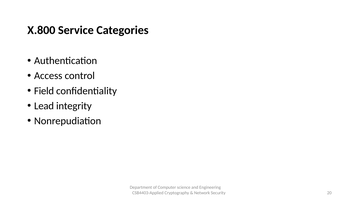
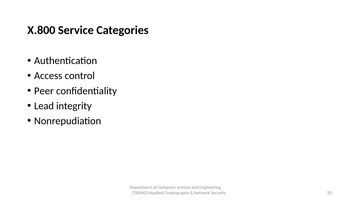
Field: Field -> Peer (44, 91)
